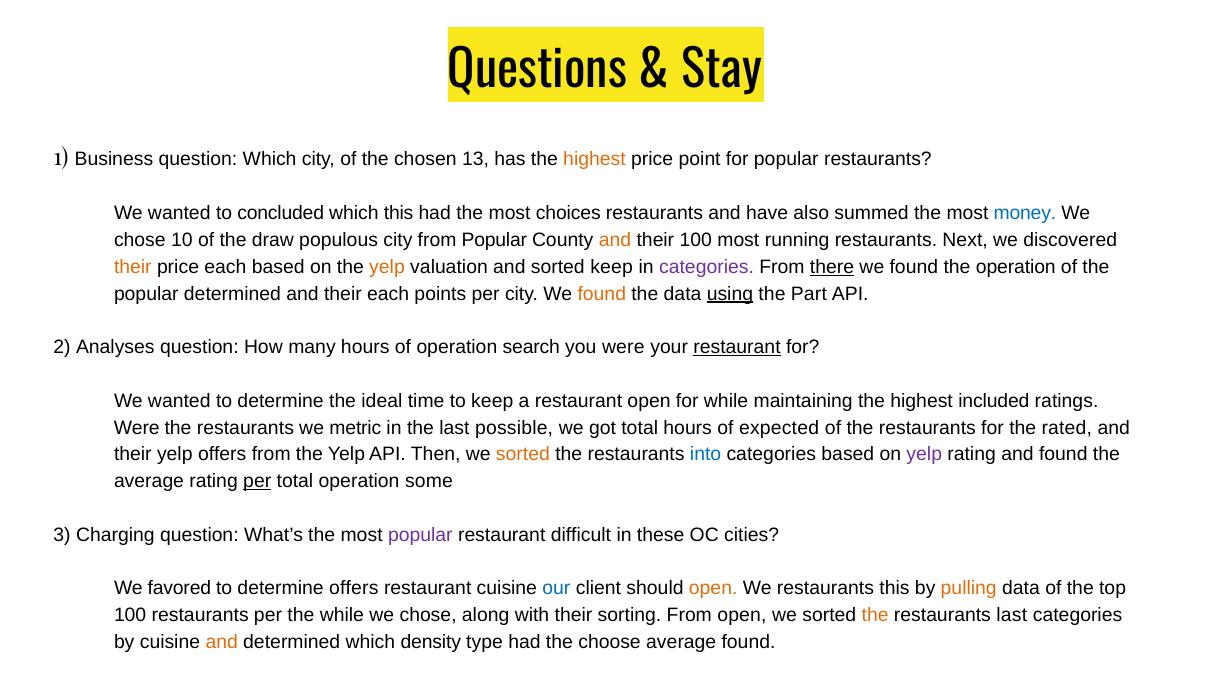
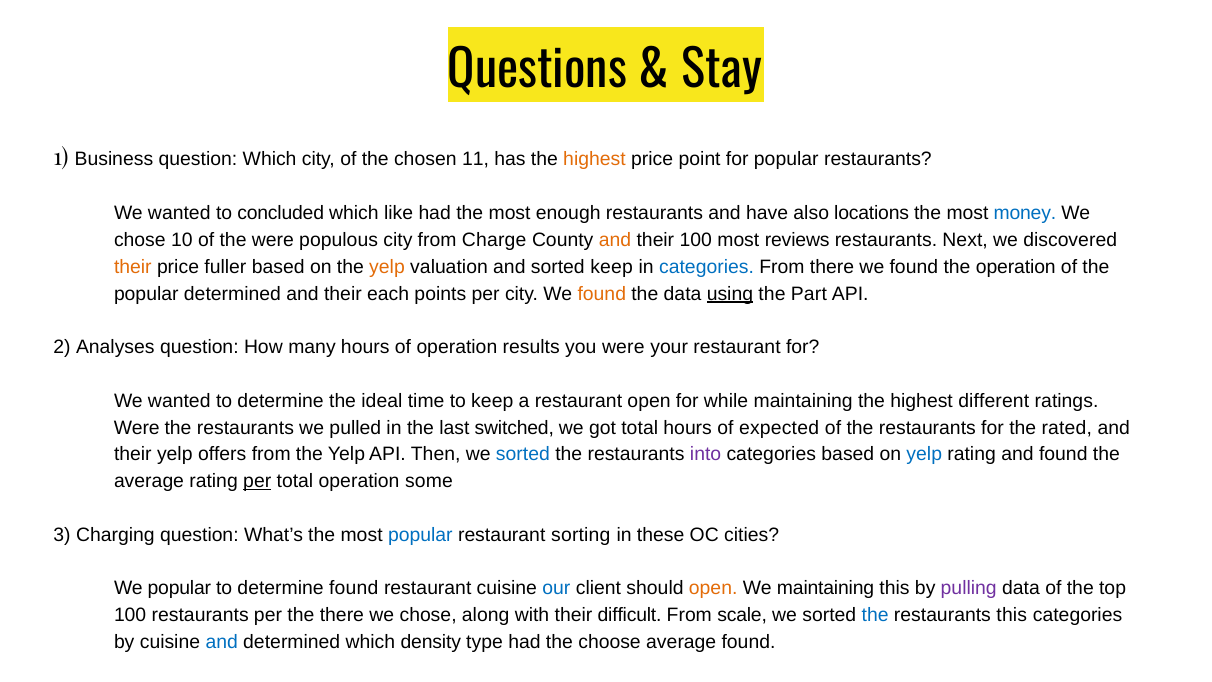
13: 13 -> 11 (476, 159)
which this: this -> like (399, 213)
choices: choices -> enough (568, 213)
summed: summed -> locations (872, 213)
the draw: draw -> were (273, 240)
from Popular: Popular -> Charge (494, 240)
running: running -> reviews (797, 240)
price each: each -> fuller (225, 267)
categories colour: purple -> blue (707, 267)
there underline: present -> none (832, 267)
search: search -> results (531, 347)
restaurant underline: present -> none (737, 347)
included: included -> different (994, 401)
metric: metric -> pulled (355, 428)
possible: possible -> switched (514, 428)
sorted colour: orange -> blue (523, 454)
into colour: blue -> purple (706, 454)
yelp colour: purple -> blue (924, 454)
popular colour: purple -> blue (420, 535)
difficult: difficult -> sorting (581, 535)
We favored: favored -> popular (179, 588)
determine offers: offers -> found (354, 588)
We restaurants: restaurants -> maintaining (826, 588)
pulling colour: orange -> purple (969, 588)
the while: while -> there (342, 615)
sorting: sorting -> difficult (630, 615)
From open: open -> scale (742, 615)
the colour: orange -> blue (875, 615)
restaurants last: last -> this (1012, 615)
and colour: orange -> blue (222, 642)
